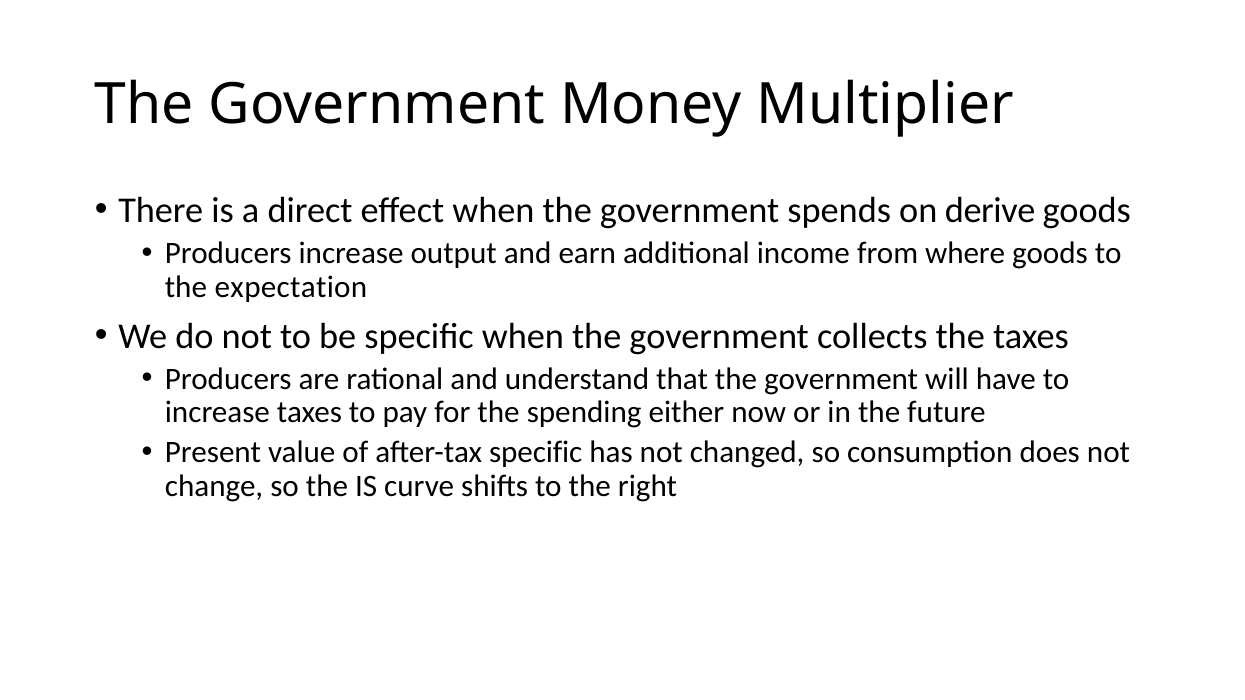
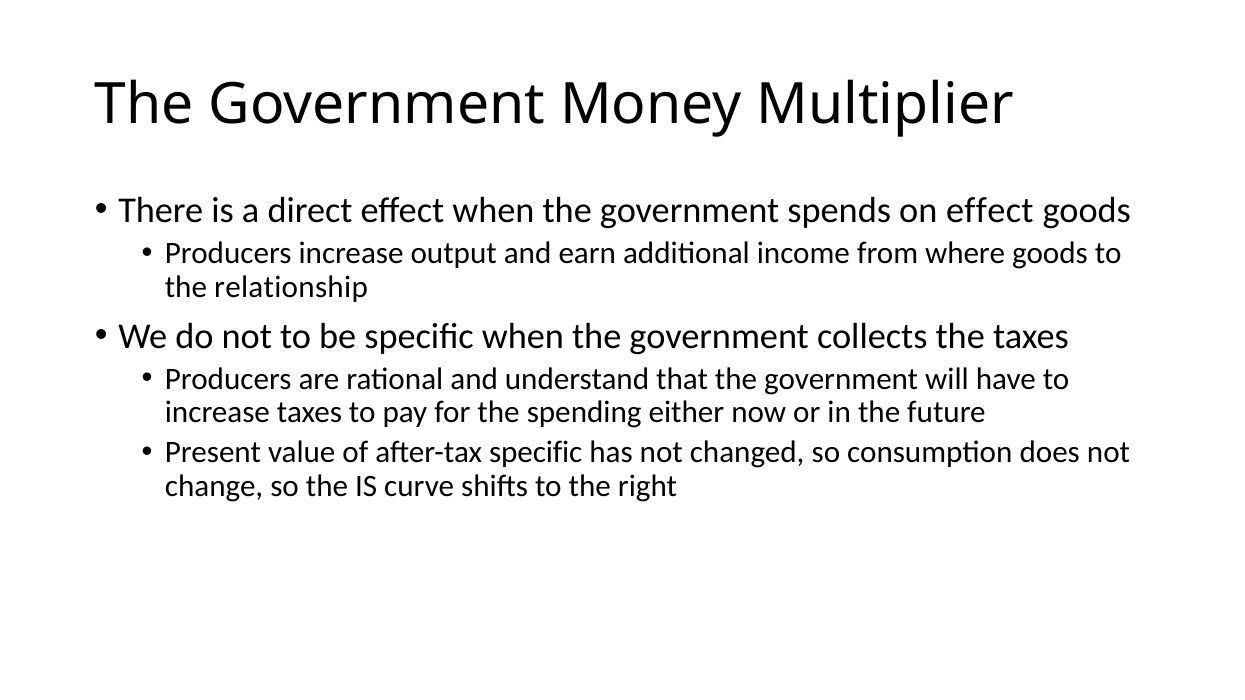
on derive: derive -> effect (990, 210)
expectation: expectation -> relationship (291, 287)
